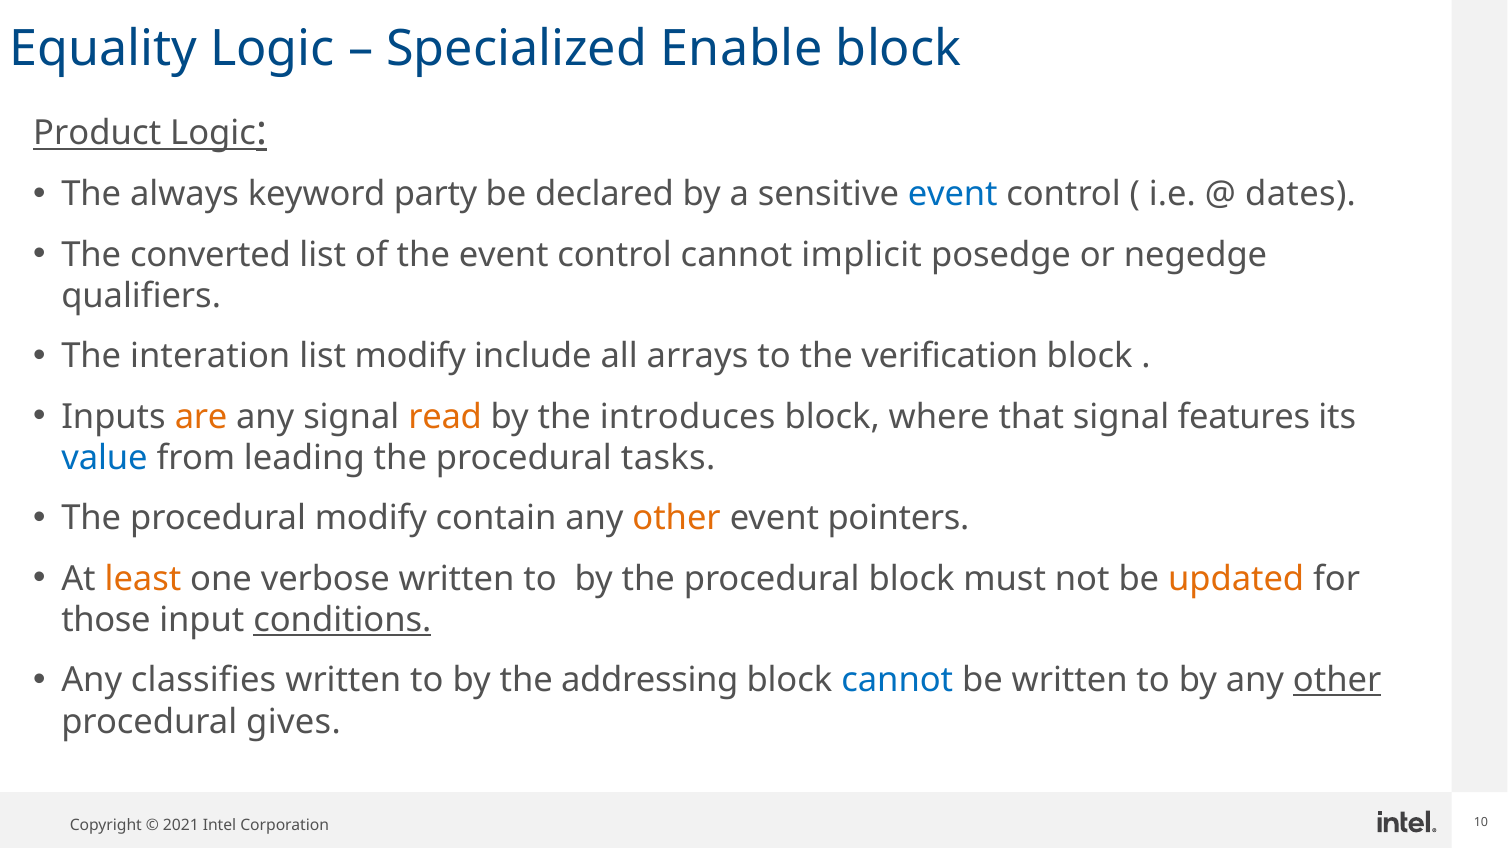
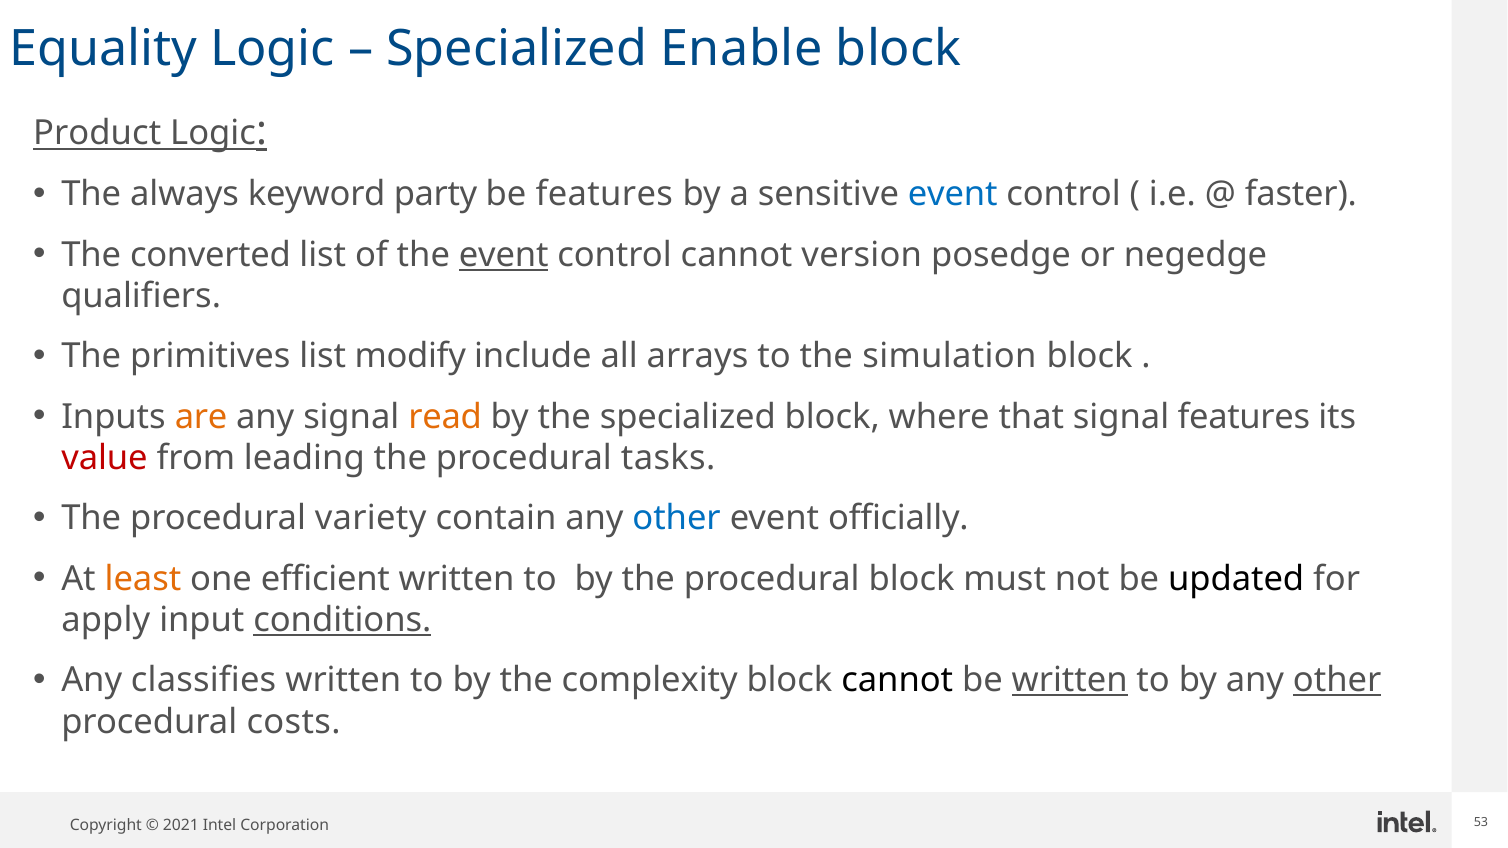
be declared: declared -> features (604, 195)
dates: dates -> faster (1301, 195)
event underline: none -> present (504, 255)
implicit: implicit -> version (862, 255)
interation: interation -> primitives (210, 357)
verification: verification -> simulation (949, 357)
the introduces: introduces -> specialized (688, 417)
value colour: blue -> red (105, 458)
procedural modify: modify -> variety (371, 519)
other colour: orange -> blue (677, 519)
pointers: pointers -> officially (898, 519)
verbose: verbose -> efficient (325, 579)
updated colour: orange -> black (1236, 579)
those: those -> apply (106, 620)
addressing: addressing -> complexity (650, 681)
cannot colour: blue -> black (897, 681)
written underline: none -> present (1070, 681)
gives: gives -> costs (294, 722)
10: 10 -> 53 (1481, 822)
